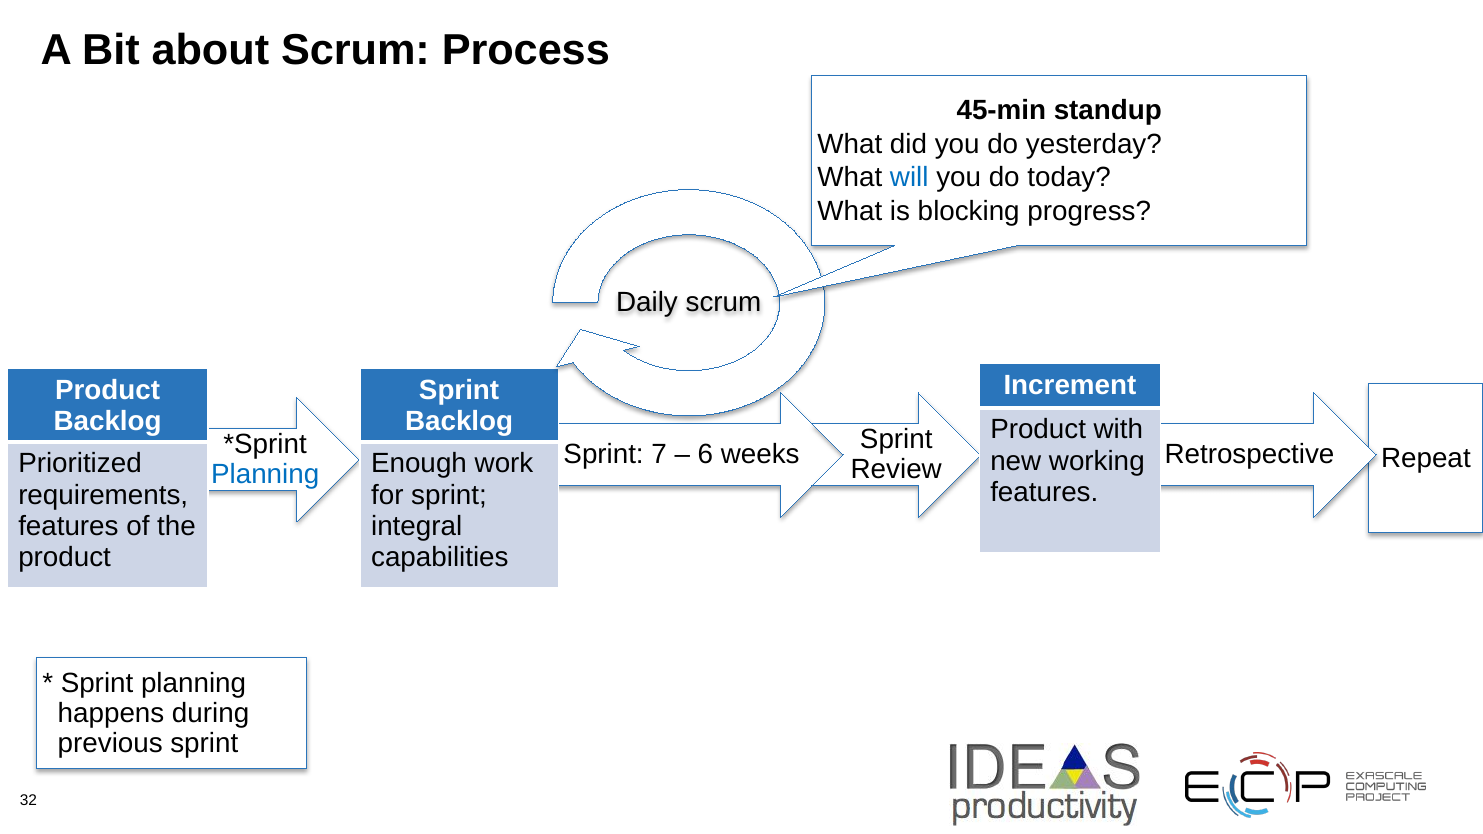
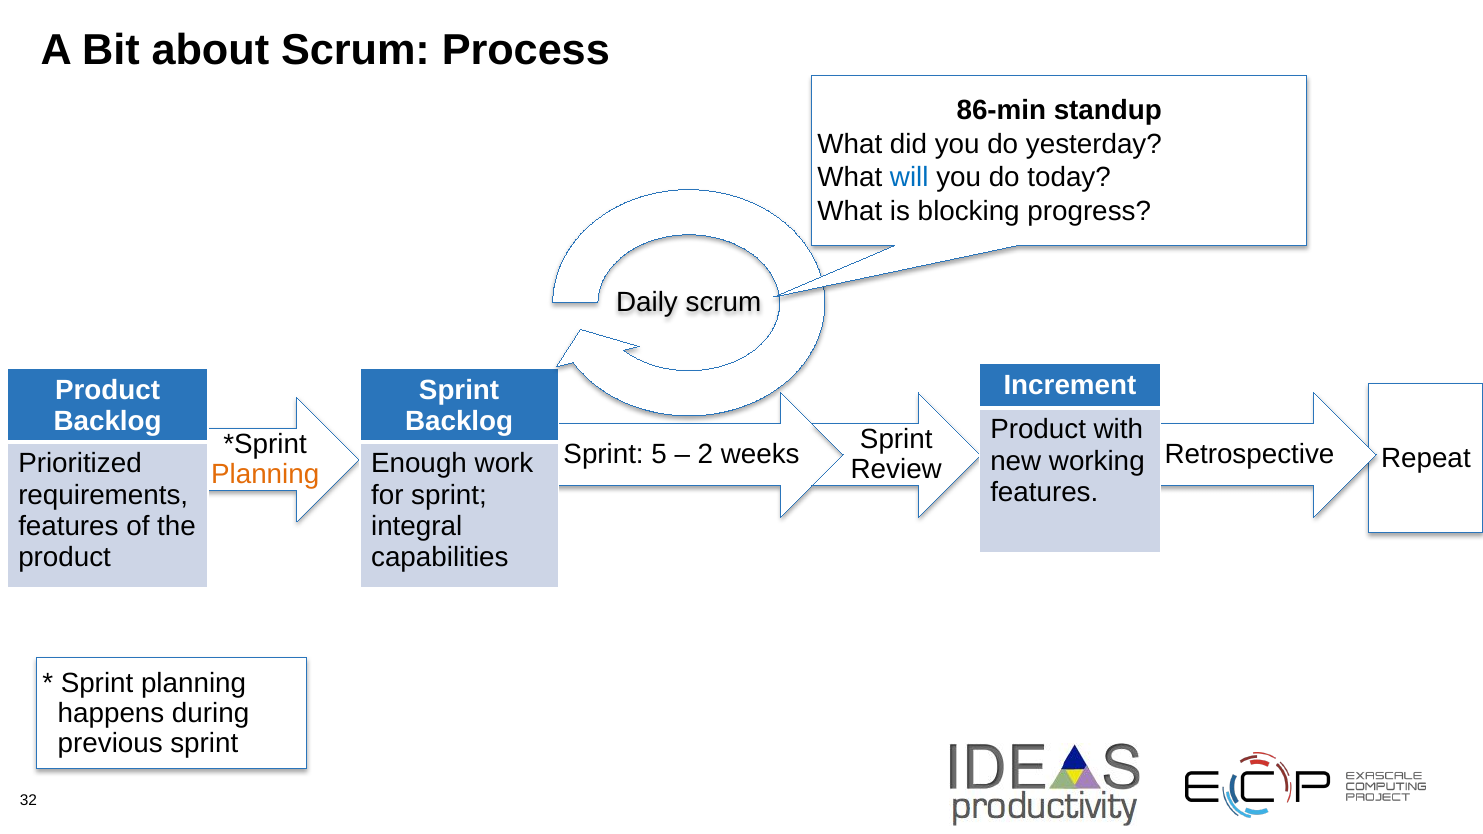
45-min: 45-min -> 86-min (1001, 111)
7: 7 -> 5 (659, 455)
6: 6 -> 2 (705, 455)
Planning colour: blue -> orange (265, 475)
